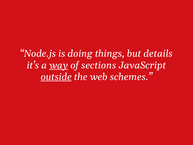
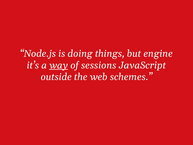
details: details -> engine (158, 54)
sections: sections -> sessions (99, 65)
outside underline: present -> none (56, 77)
